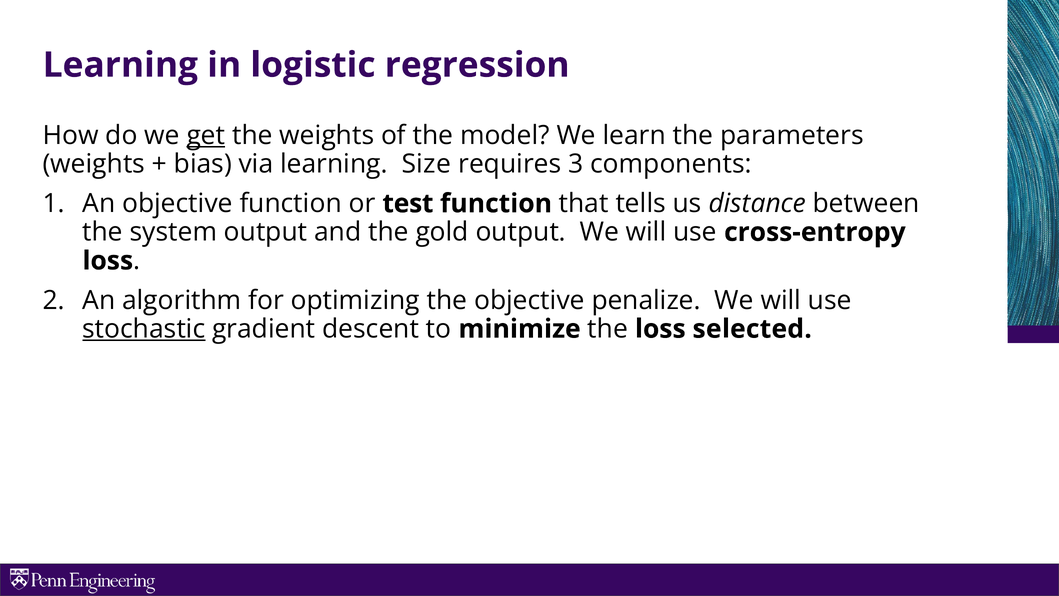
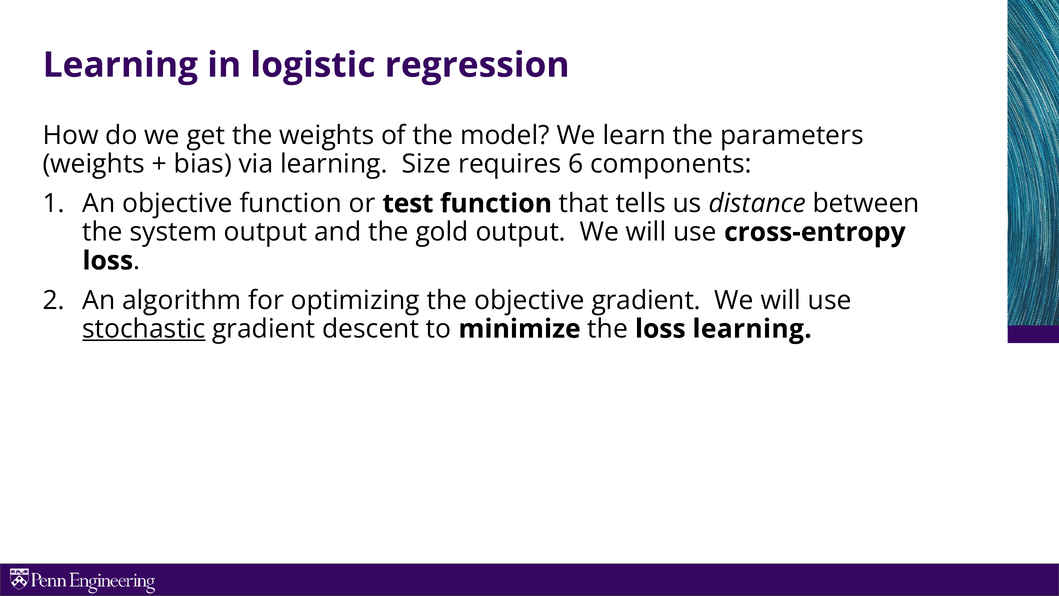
get underline: present -> none (206, 135)
3: 3 -> 6 (576, 164)
objective penalize: penalize -> gradient (646, 300)
loss selected: selected -> learning (752, 329)
